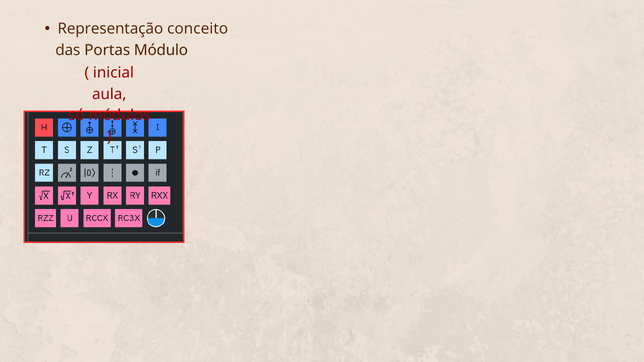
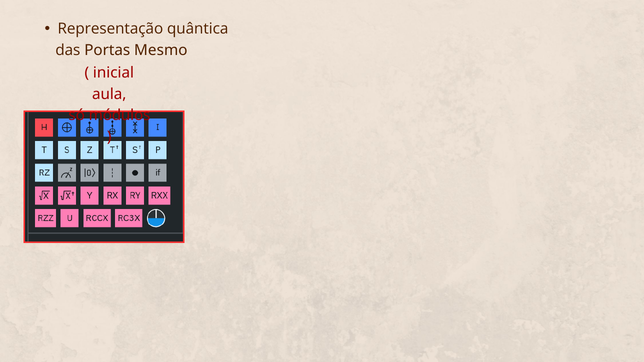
conceito: conceito -> quântica (198, 29)
Módulo: Módulo -> Mesmo (161, 50)
